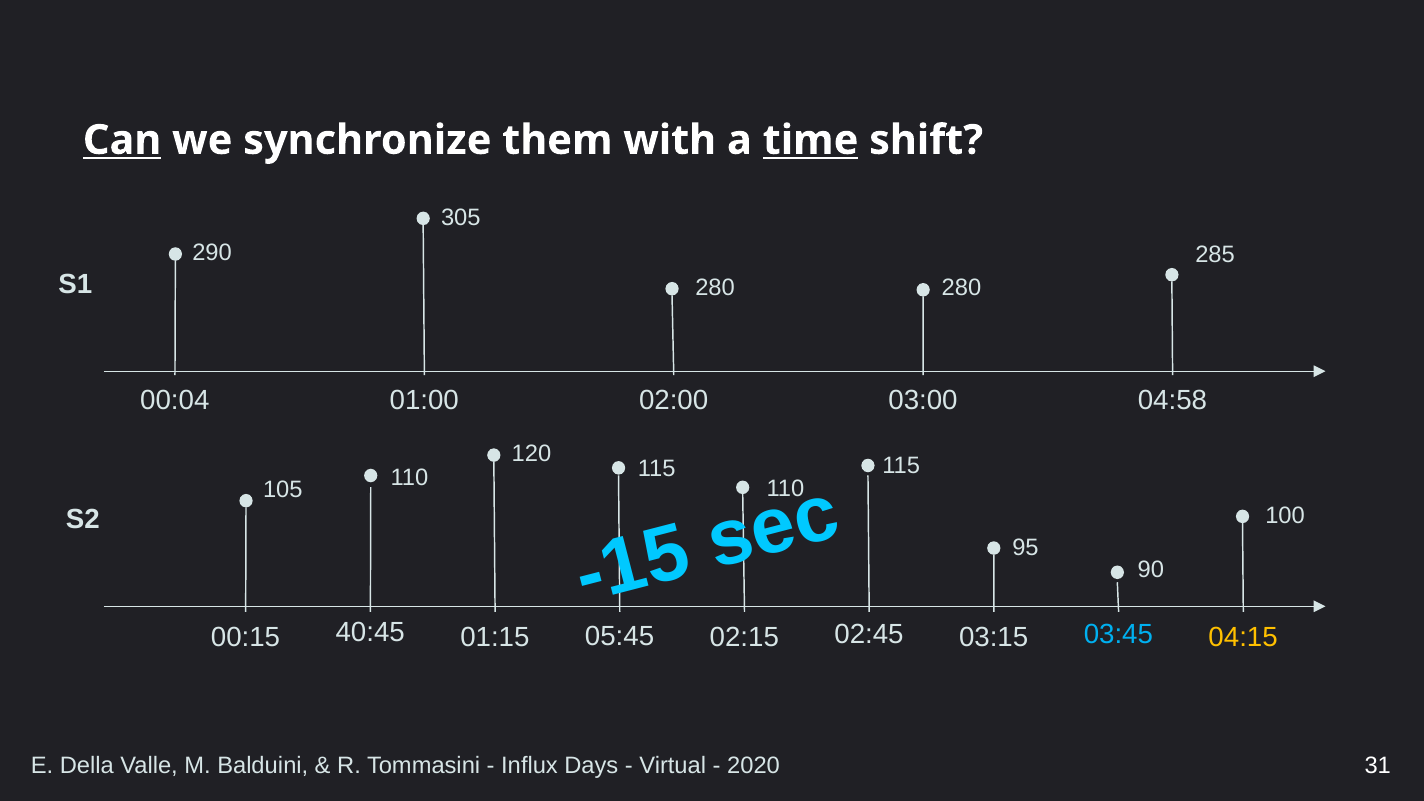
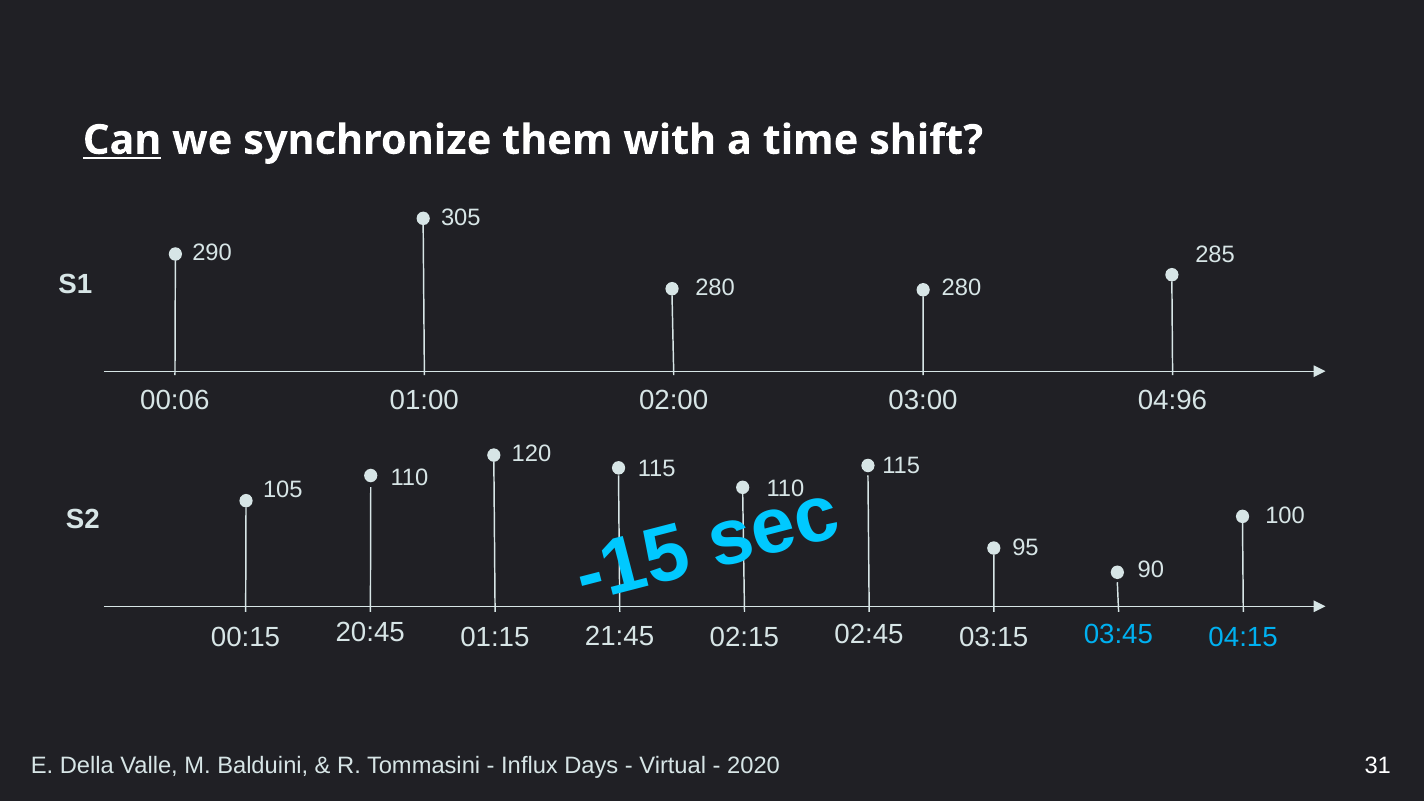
time underline: present -> none (811, 140)
00:04: 00:04 -> 00:06 (175, 401)
04:58: 04:58 -> 04:96 (1172, 401)
40:45: 40:45 -> 20:45 (370, 633)
05:45: 05:45 -> 21:45 (620, 637)
04:15 colour: yellow -> light blue (1243, 637)
